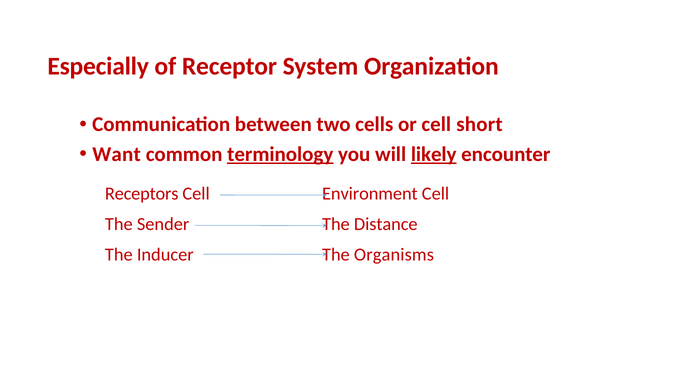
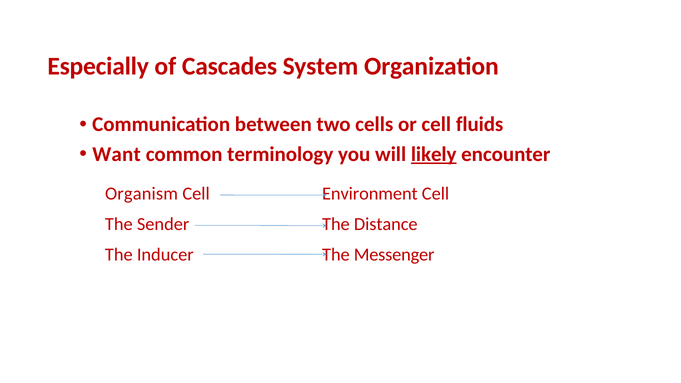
Receptor: Receptor -> Cascades (229, 67)
short: short -> fluids (480, 124)
terminology underline: present -> none (280, 154)
Receptors: Receptors -> Organism (142, 194)
Organisms: Organisms -> Messenger (394, 255)
